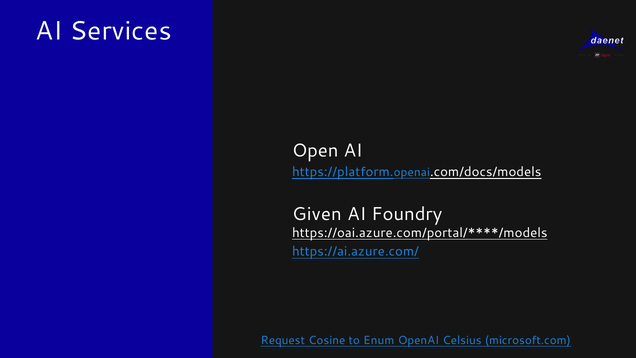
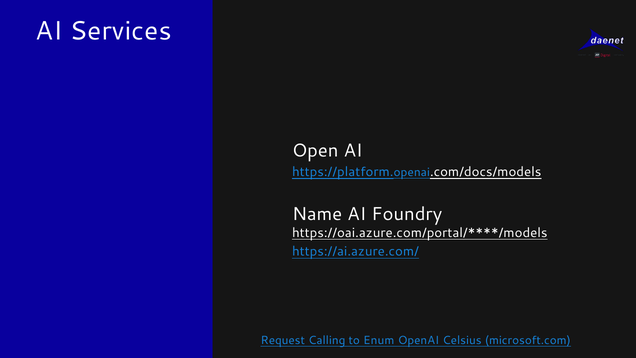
Given: Given -> Name (317, 214)
Cosine: Cosine -> Calling (327, 340)
